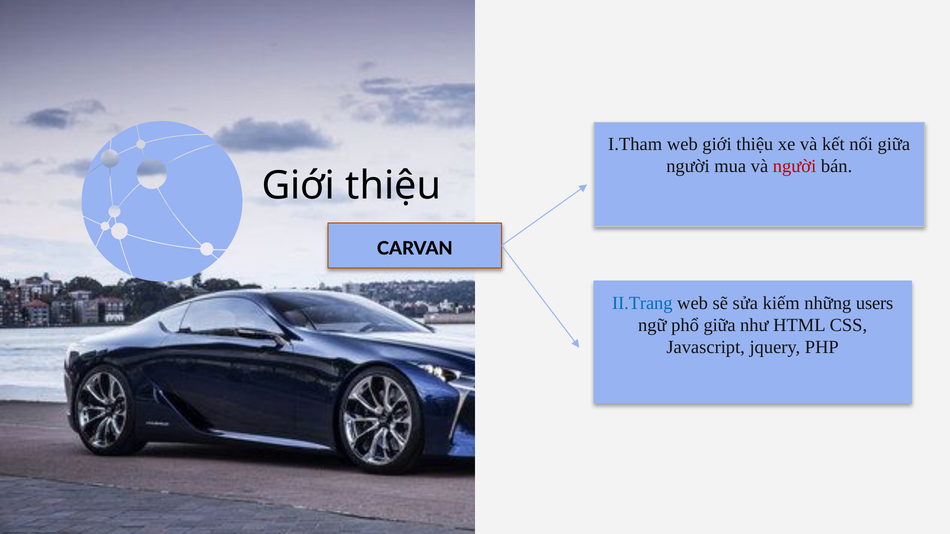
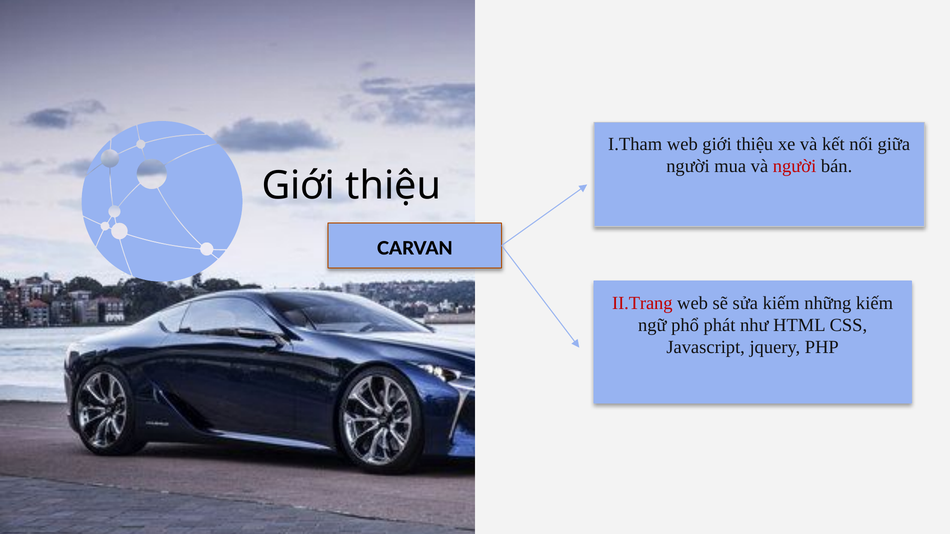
II.Trang colour: blue -> red (642, 303)
những users: users -> kiếm (874, 303)
phổ giữa: giữa -> phát (719, 325)
